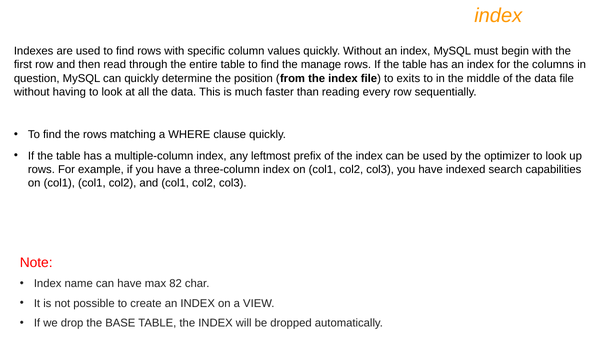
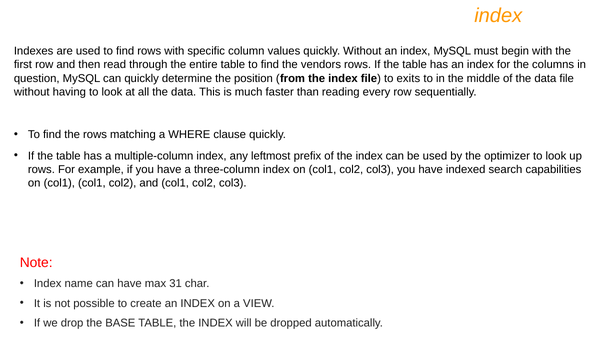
manage: manage -> vendors (321, 65)
82: 82 -> 31 (176, 283)
